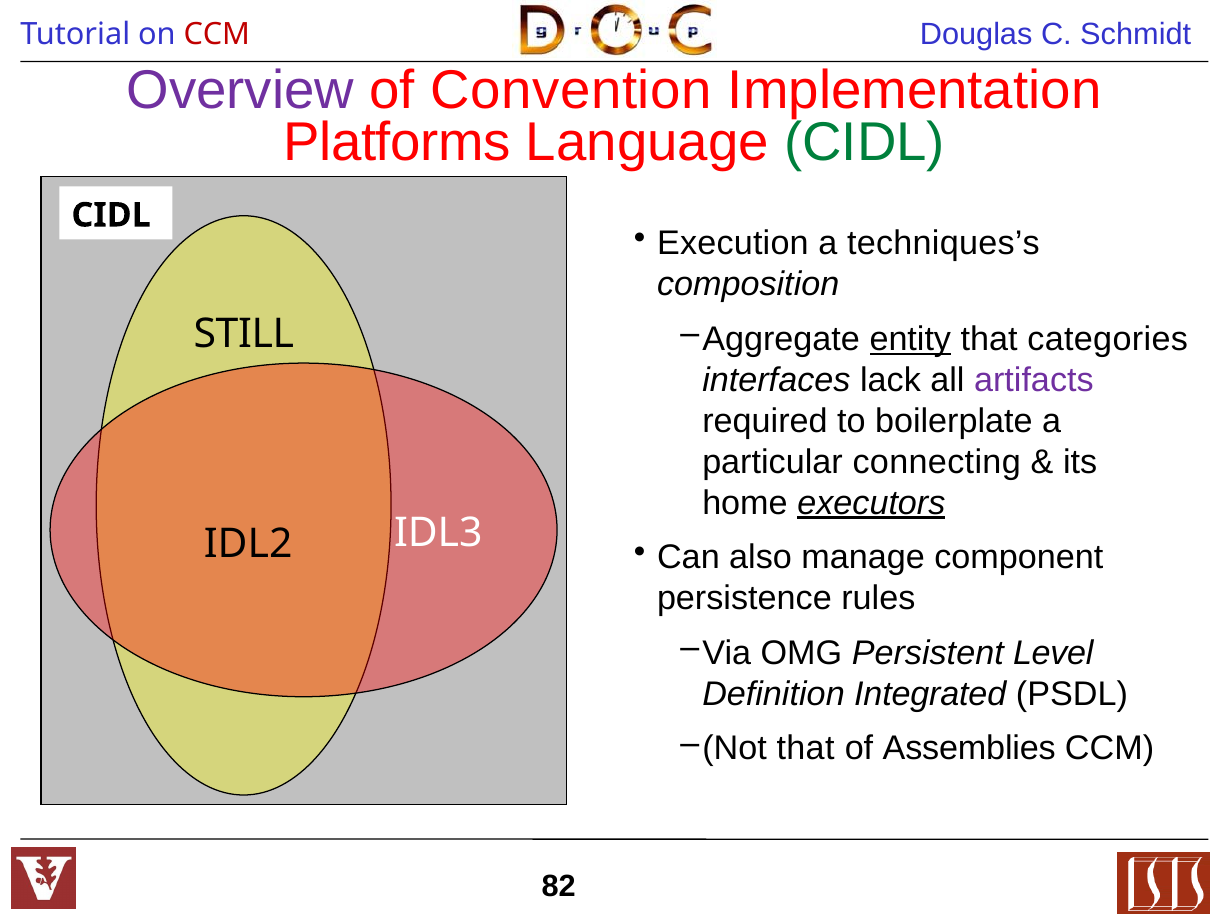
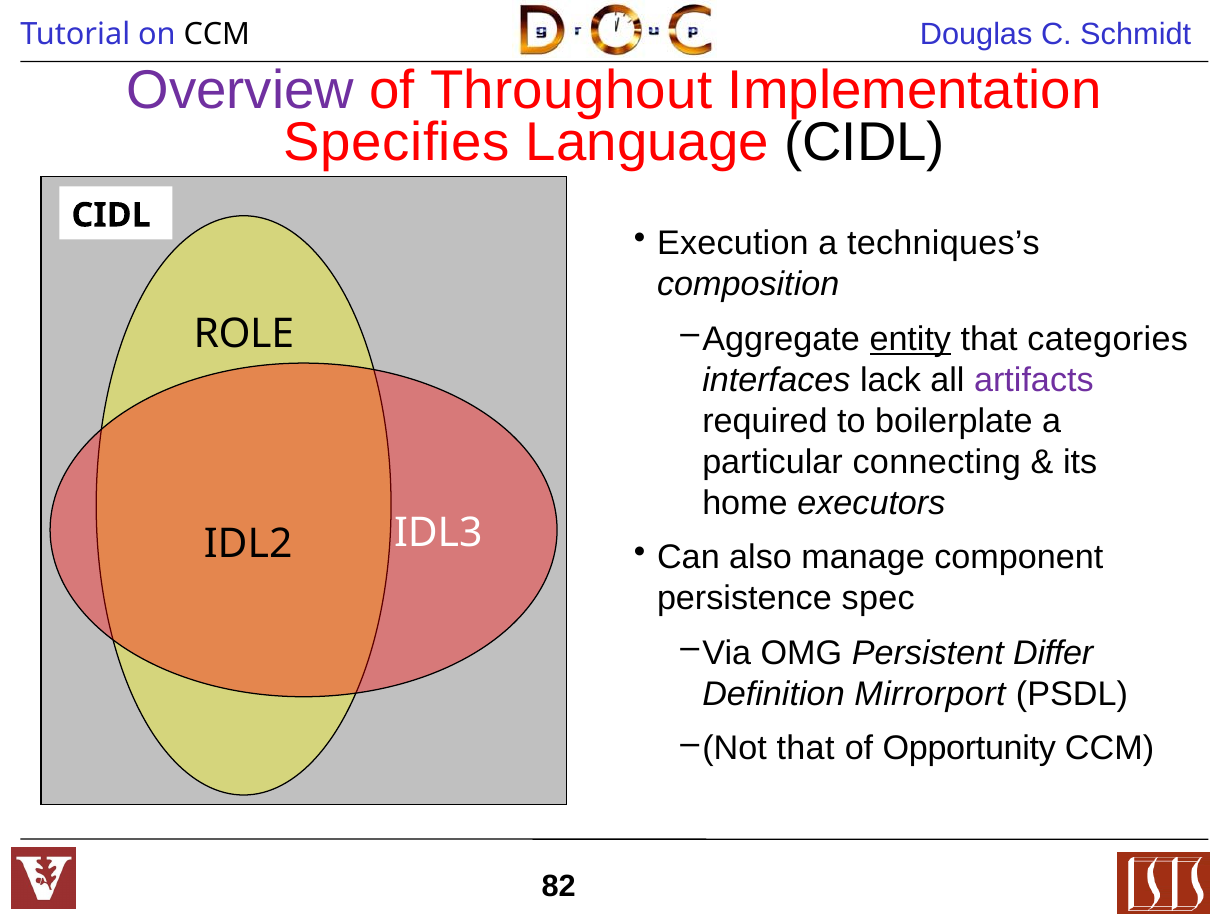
CCM colour: red -> black (217, 34)
Convention: Convention -> Throughout (571, 90)
Platforms: Platforms -> Specifies (397, 143)
CIDL colour: green -> black (865, 143)
STILL: STILL -> ROLE (244, 334)
executors underline: present -> none (871, 503)
rules: rules -> spec (878, 599)
Level: Level -> Differ (1053, 653)
Integrated: Integrated -> Mirrorport (930, 694)
Assemblies: Assemblies -> Opportunity (969, 749)
